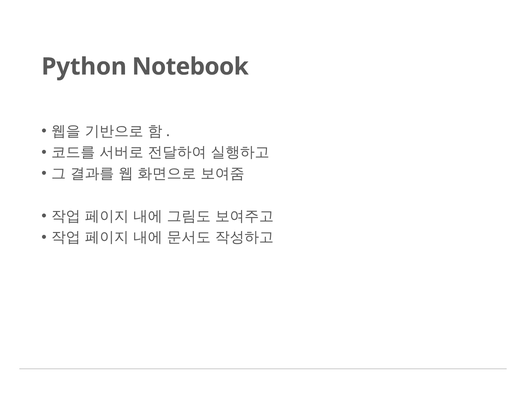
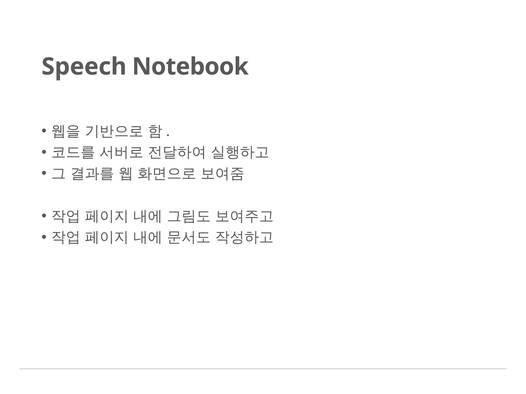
Python: Python -> Speech (84, 67)
